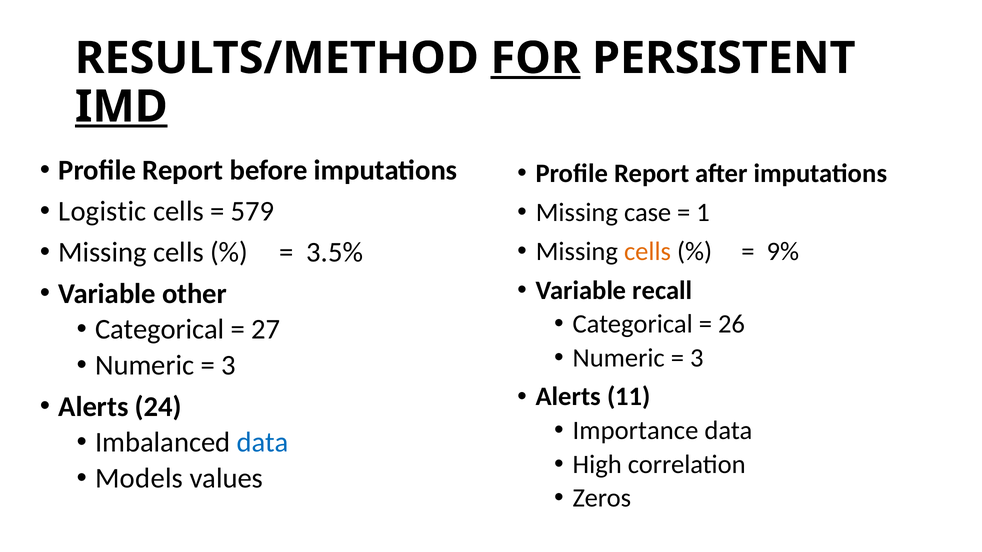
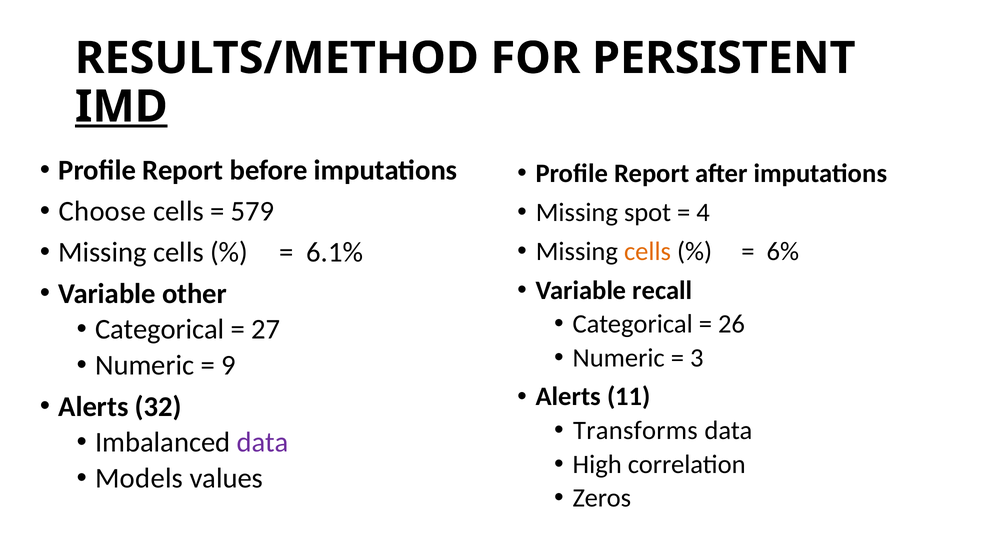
FOR underline: present -> none (535, 58)
Logistic: Logistic -> Choose (102, 212)
case: case -> spot (648, 213)
1: 1 -> 4 (703, 213)
9%: 9% -> 6% (783, 251)
3.5%: 3.5% -> 6.1% (335, 253)
3: 3 -> 9 (229, 366)
24: 24 -> 32 (158, 407)
Importance: Importance -> Transforms (635, 431)
data colour: blue -> purple (263, 443)
